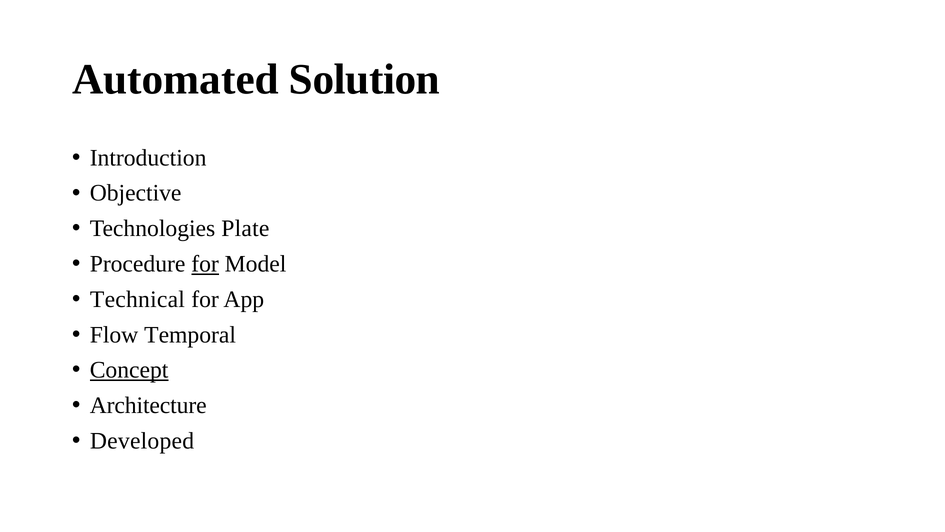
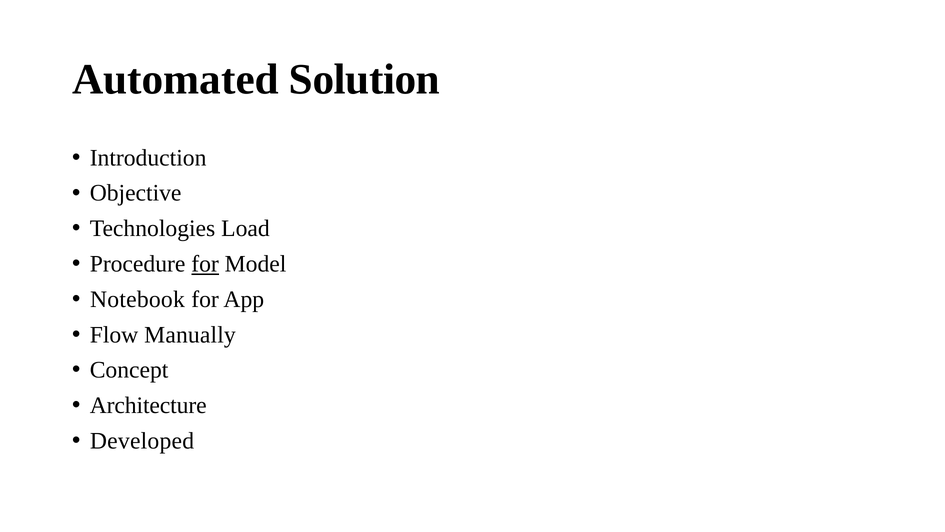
Plate: Plate -> Load (245, 228)
Technical: Technical -> Notebook (137, 299)
Temporal: Temporal -> Manually (190, 334)
Concept underline: present -> none (129, 370)
